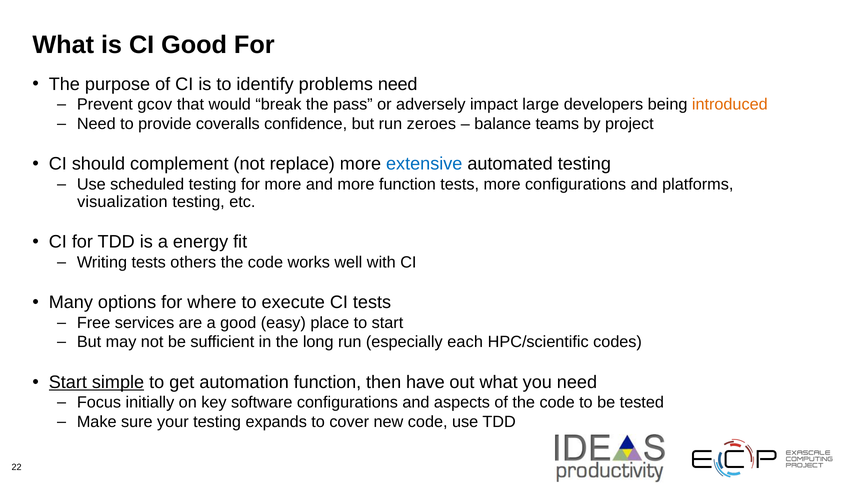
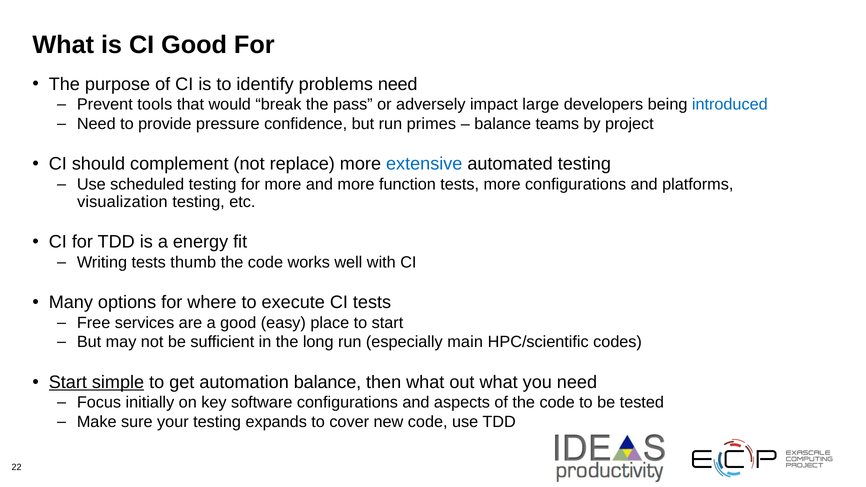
gcov: gcov -> tools (155, 104)
introduced colour: orange -> blue (730, 104)
coveralls: coveralls -> pressure (228, 124)
zeroes: zeroes -> primes (431, 124)
others: others -> thumb (193, 262)
each: each -> main (465, 342)
automation function: function -> balance (327, 382)
then have: have -> what (425, 382)
